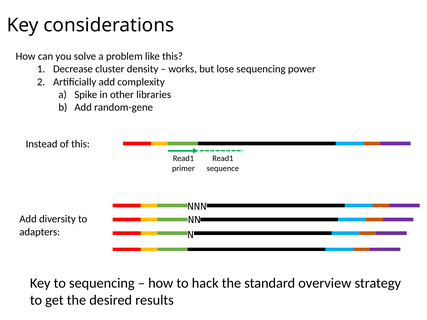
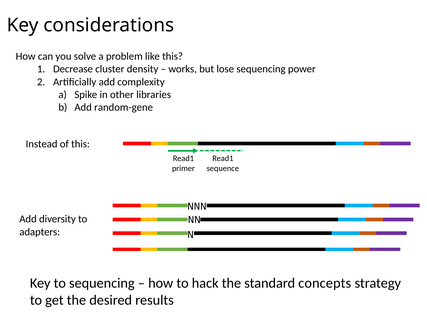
overview: overview -> concepts (325, 283)
